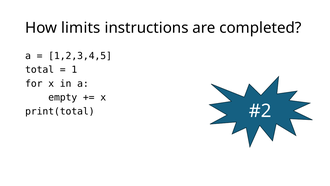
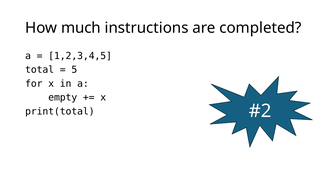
limits: limits -> much (81, 28)
1: 1 -> 5 (74, 70)
